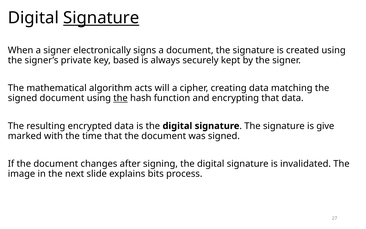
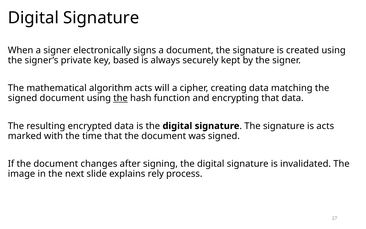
Signature underline: present -> none (101, 18)
is give: give -> acts (325, 126)
bits: bits -> rely (156, 174)
